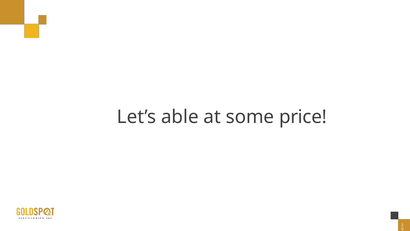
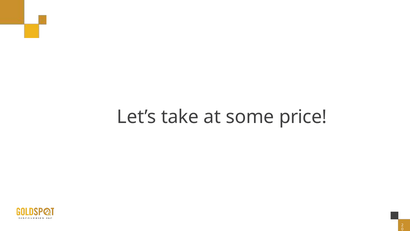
able: able -> take (180, 117)
